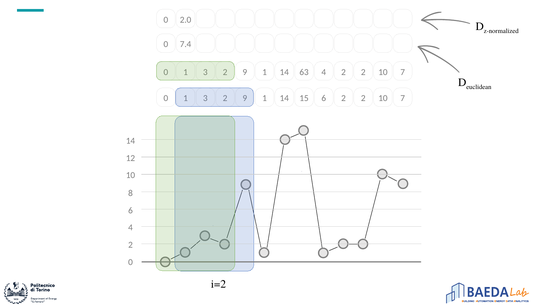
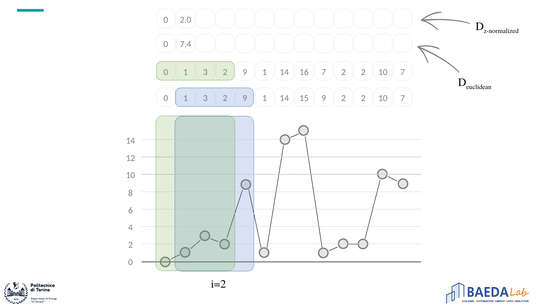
63: 63 -> 16 (304, 72)
14 4: 4 -> 7 (324, 72)
14 6: 6 -> 9 (324, 98)
